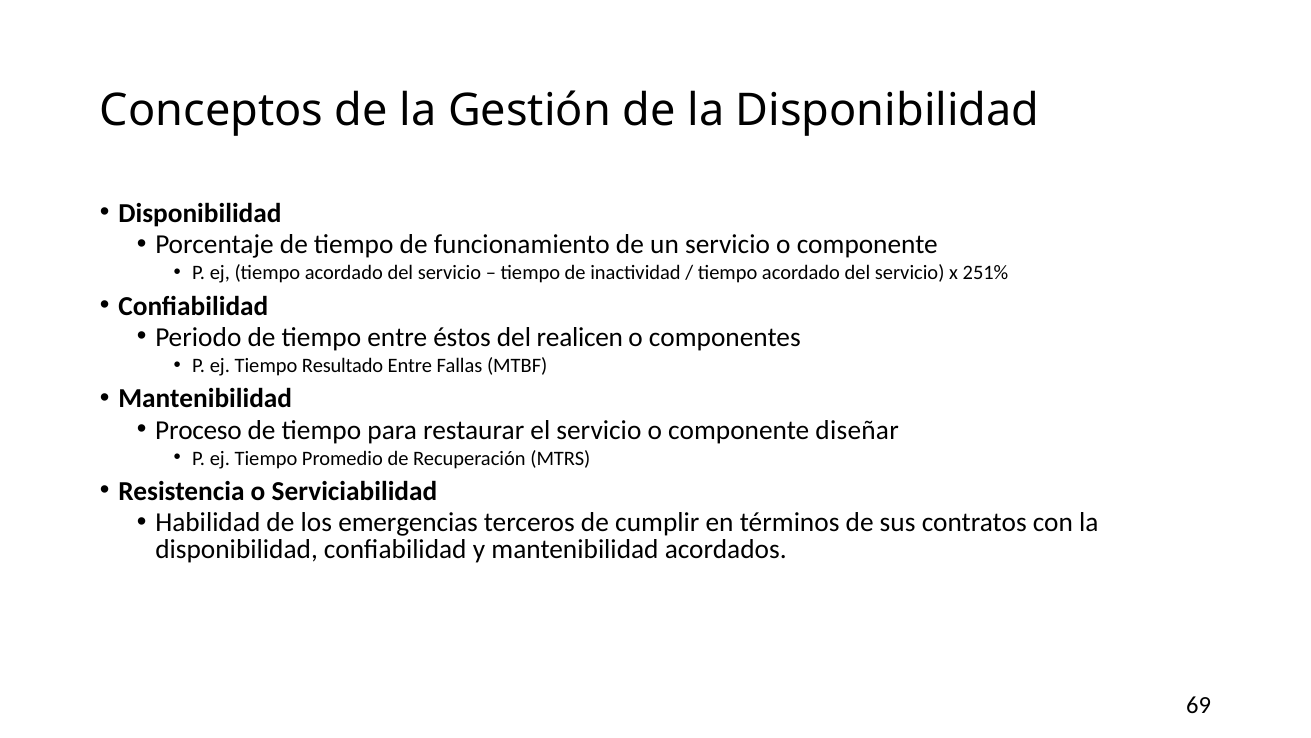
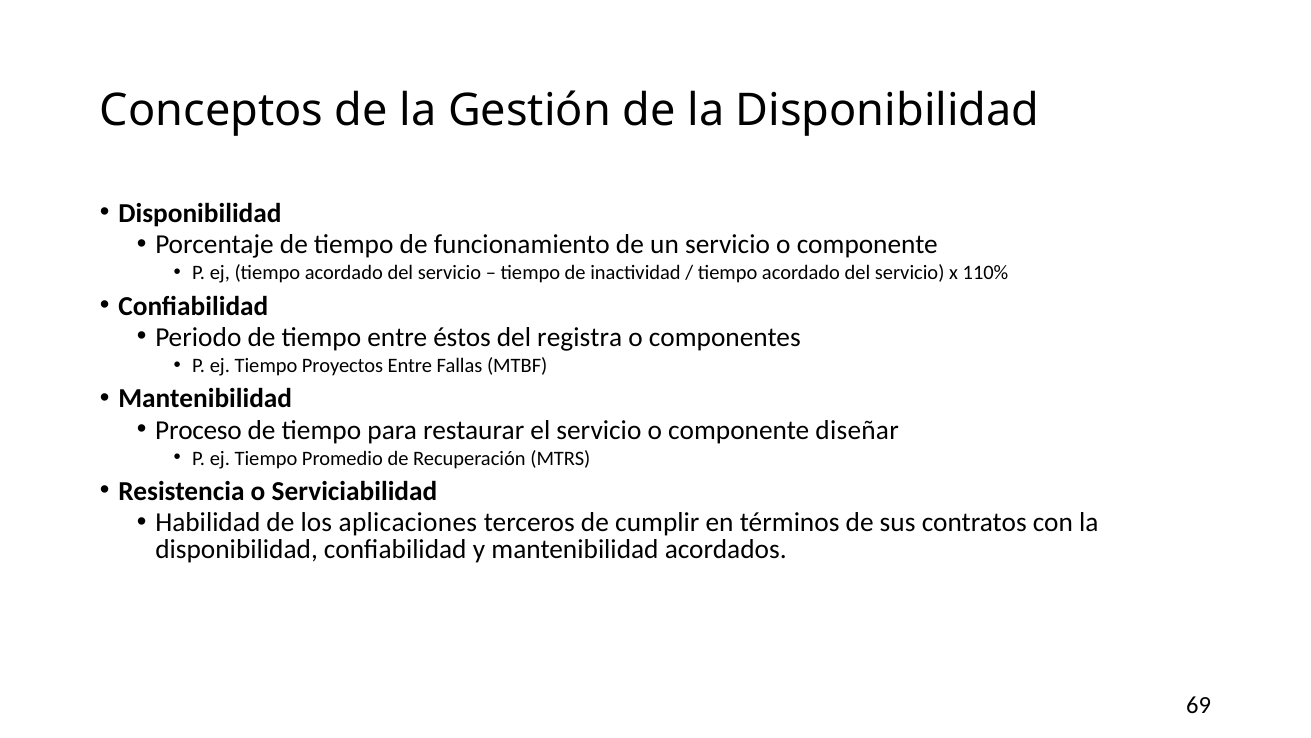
251%: 251% -> 110% (986, 273)
realicen: realicen -> registra (580, 337)
Resultado: Resultado -> Proyectos (343, 366)
emergencias: emergencias -> aplicaciones (408, 522)
